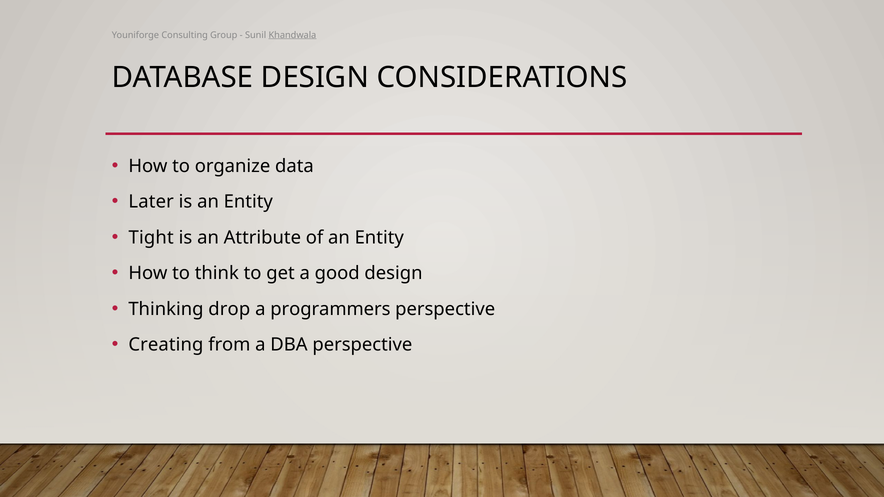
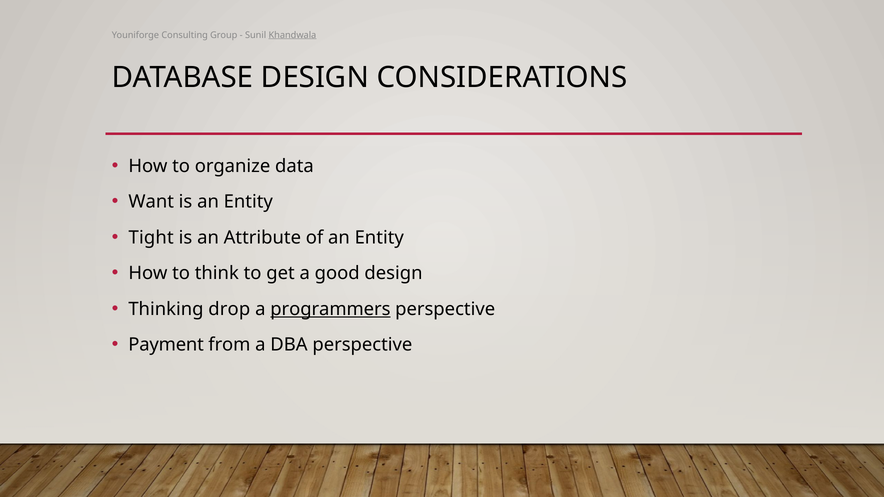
Later: Later -> Want (151, 202)
programmers underline: none -> present (330, 309)
Creating: Creating -> Payment (166, 345)
